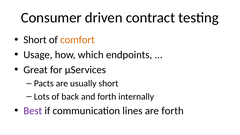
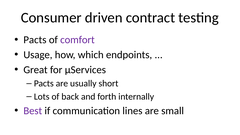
Short: Short -> Pacts (35, 40)
comfort colour: orange -> purple (77, 40)
are forth: forth -> small (173, 111)
